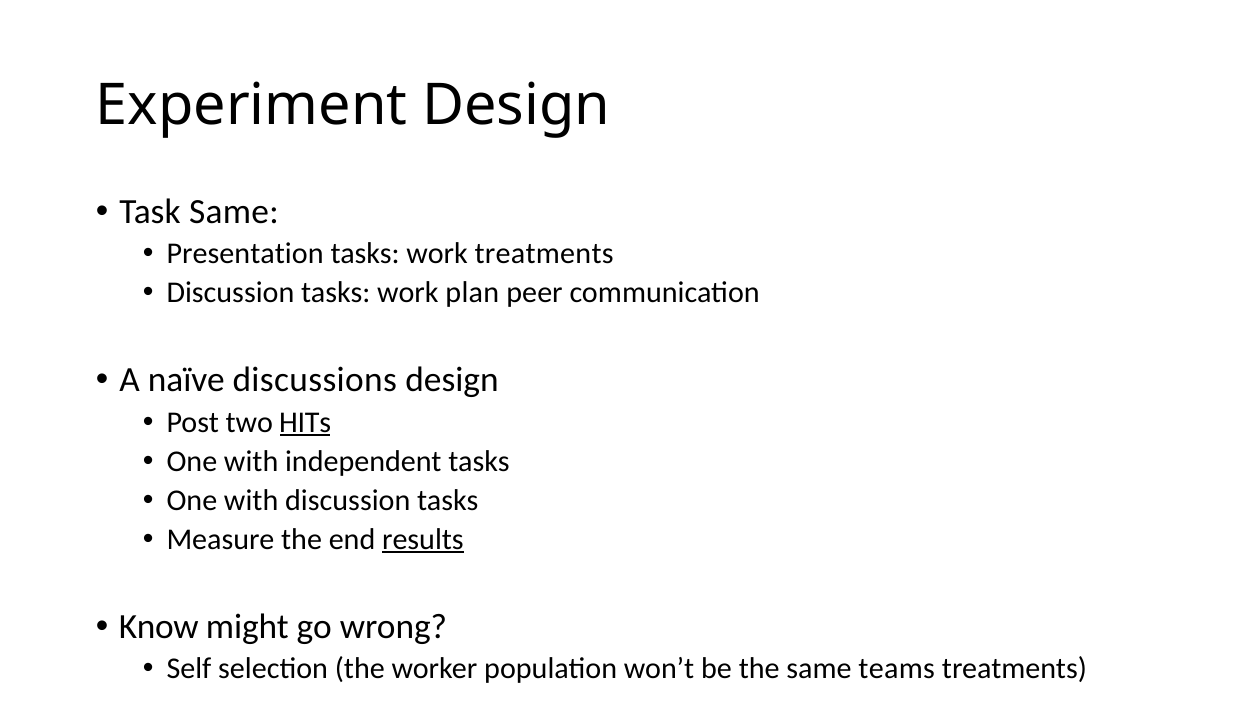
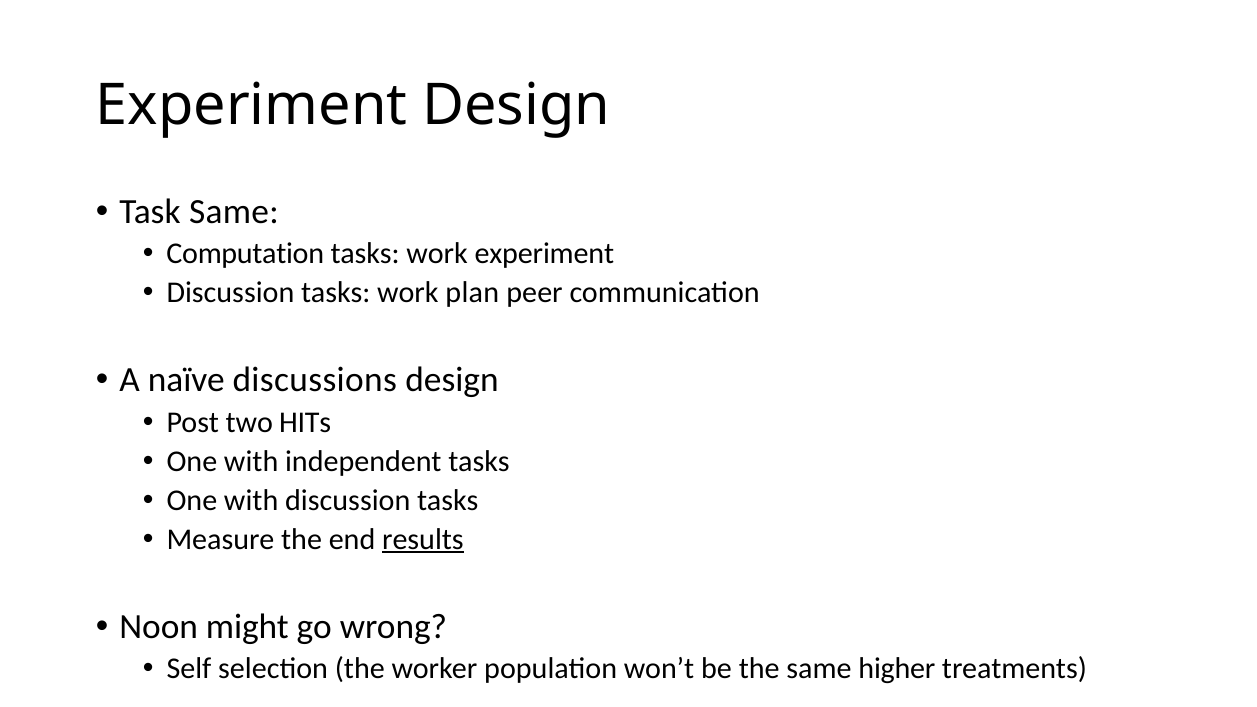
Presentation: Presentation -> Computation (245, 254)
work treatments: treatments -> experiment (544, 254)
HITs underline: present -> none (305, 422)
Know: Know -> Noon (159, 627)
teams: teams -> higher (897, 669)
